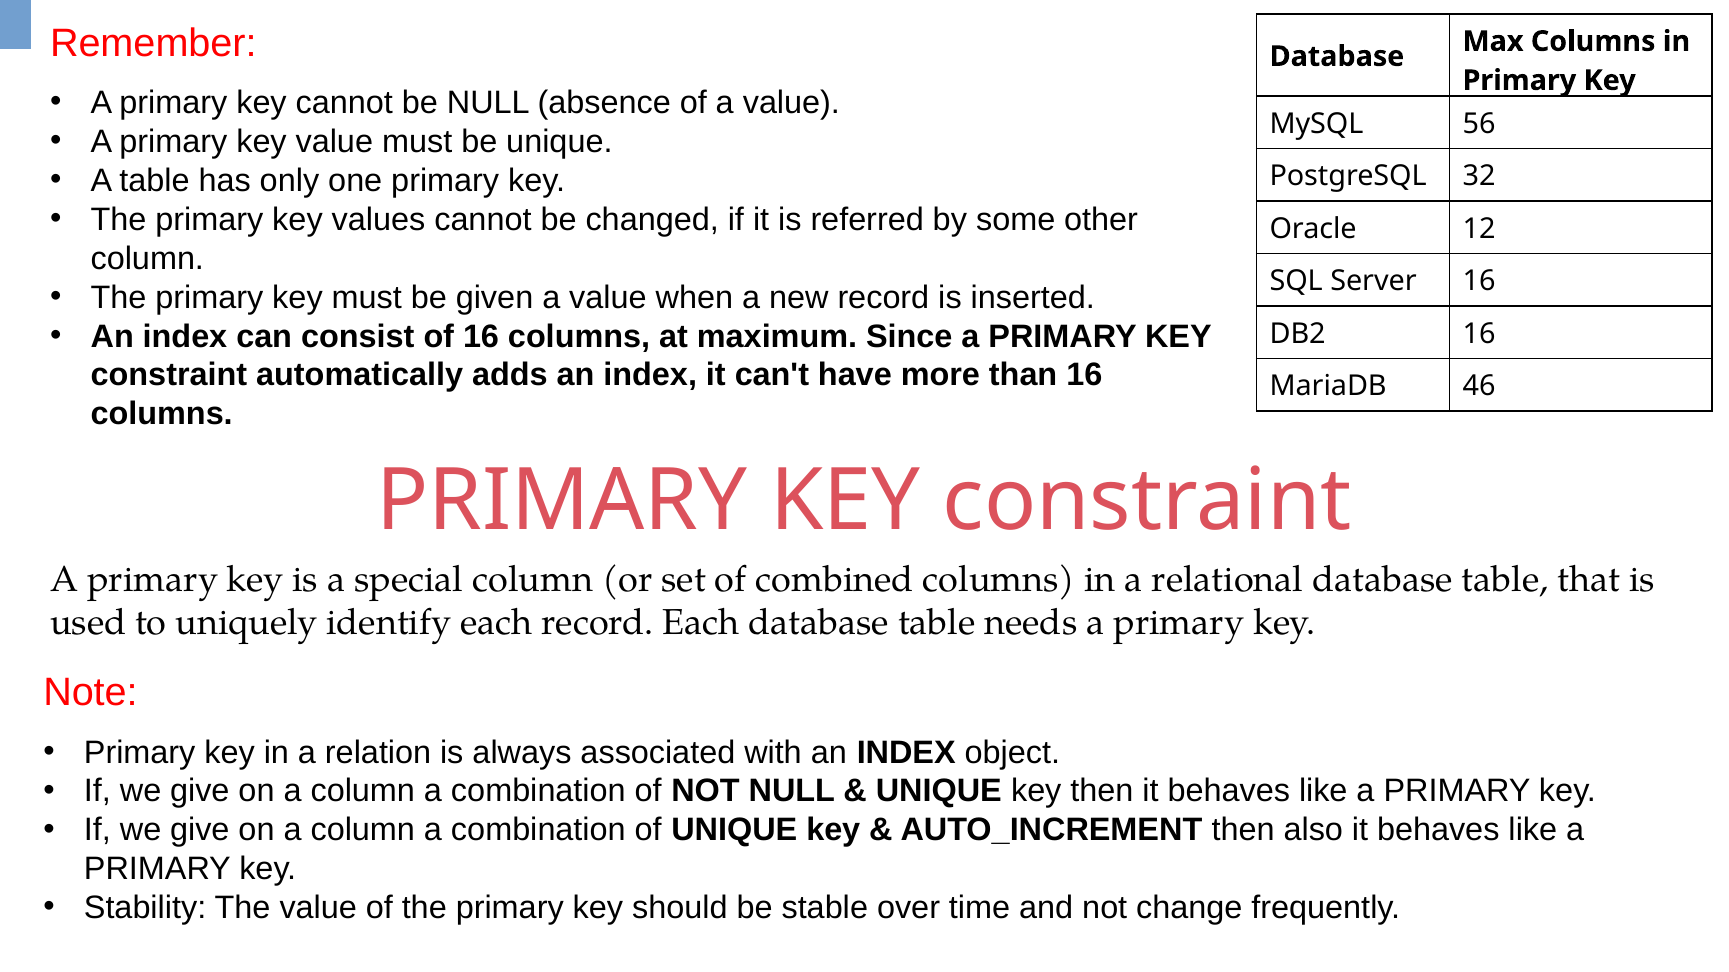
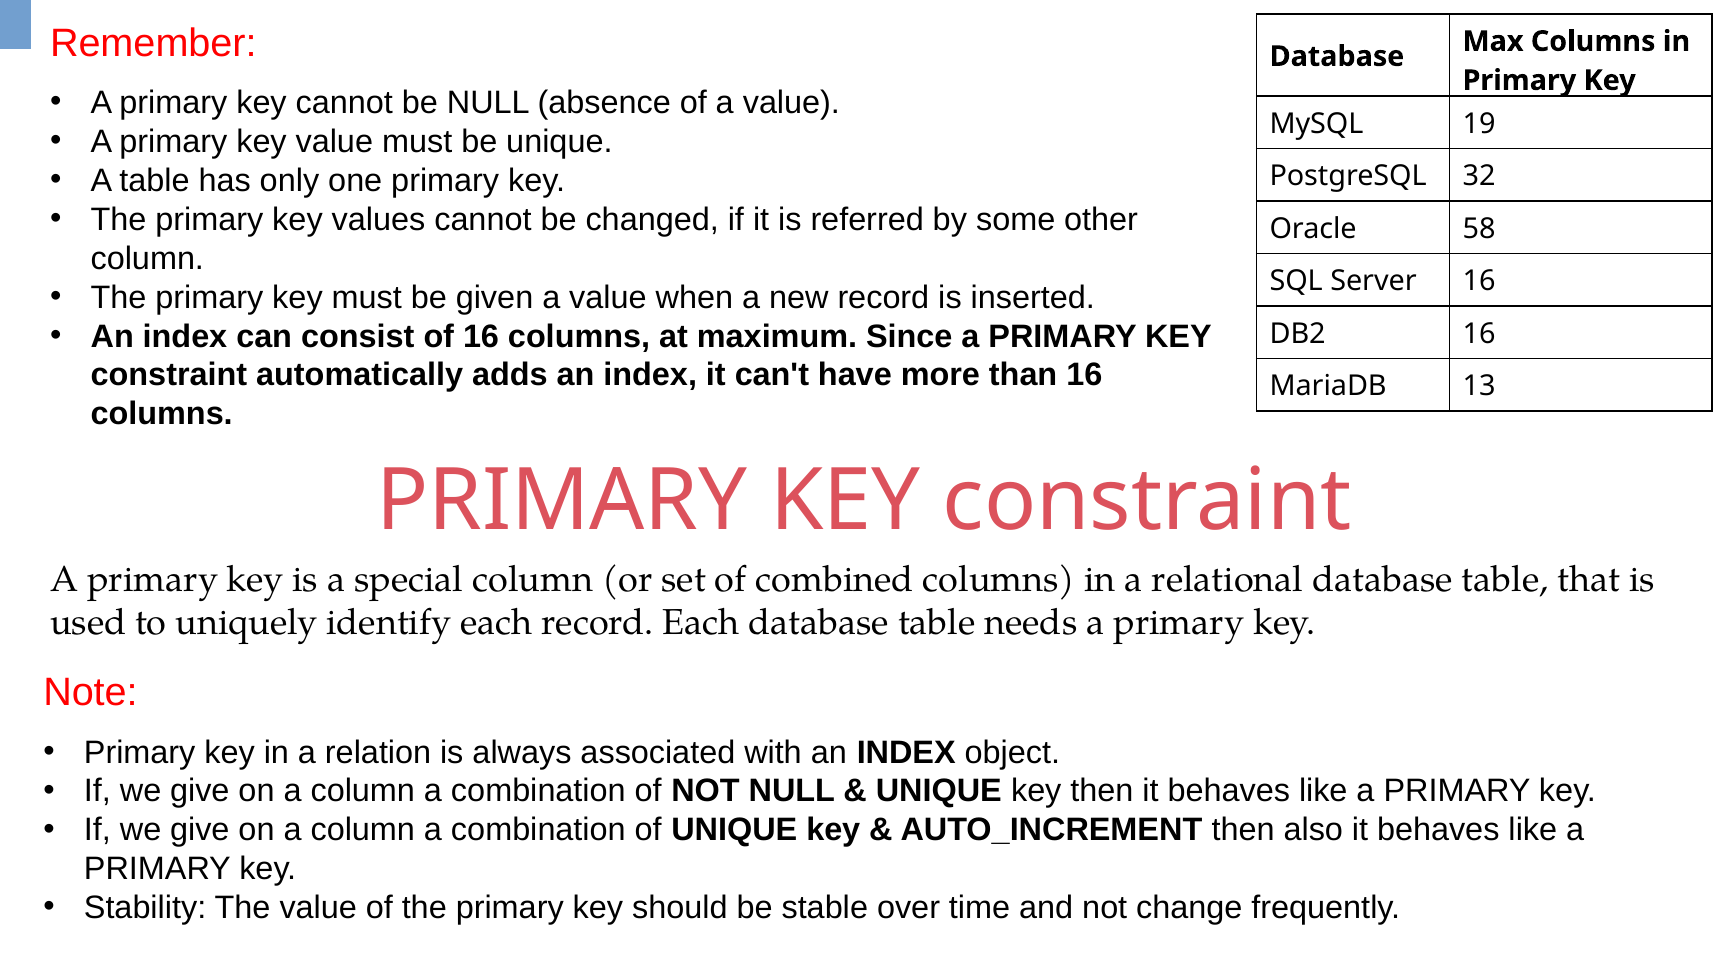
56: 56 -> 19 (1479, 124)
12: 12 -> 58 (1479, 229)
46: 46 -> 13 (1479, 387)
